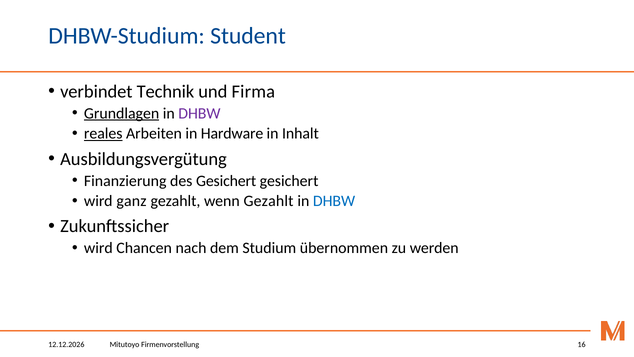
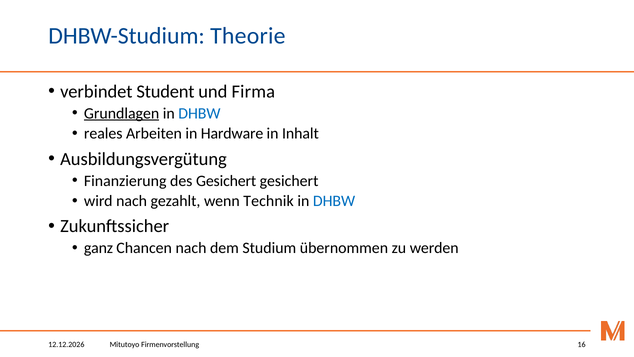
Student: Student -> Theorie (248, 36)
Technik: Technik -> Student (166, 91)
DHBW colour: purple -> blue (199, 113)
reales underline: present -> none (103, 134)
wird ganz: ganz -> nach (132, 201)
wenn Gezahlt: Gezahlt -> Technik (269, 201)
wird: wird -> ganz (98, 248)
